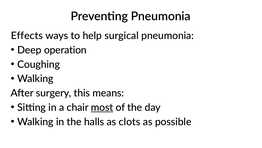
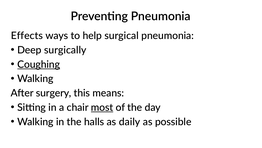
operation: operation -> surgically (65, 50)
Coughing underline: none -> present (39, 64)
clots: clots -> daily (130, 121)
